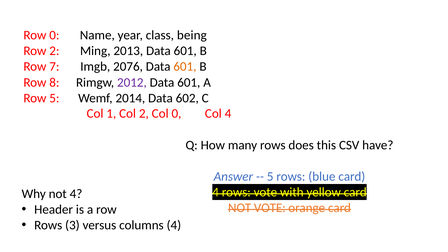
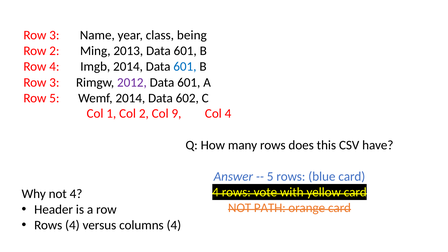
0: 0 -> 3 (54, 35)
Row 7: 7 -> 4 (54, 67)
Imgb 2076: 2076 -> 2014 (128, 67)
601 colour: orange -> blue (185, 67)
8: 8 -> 3 (54, 82)
Col 0: 0 -> 9 (176, 113)
NOT VOTE: VOTE -> PATH (270, 208)
Rows 3: 3 -> 4 (72, 225)
